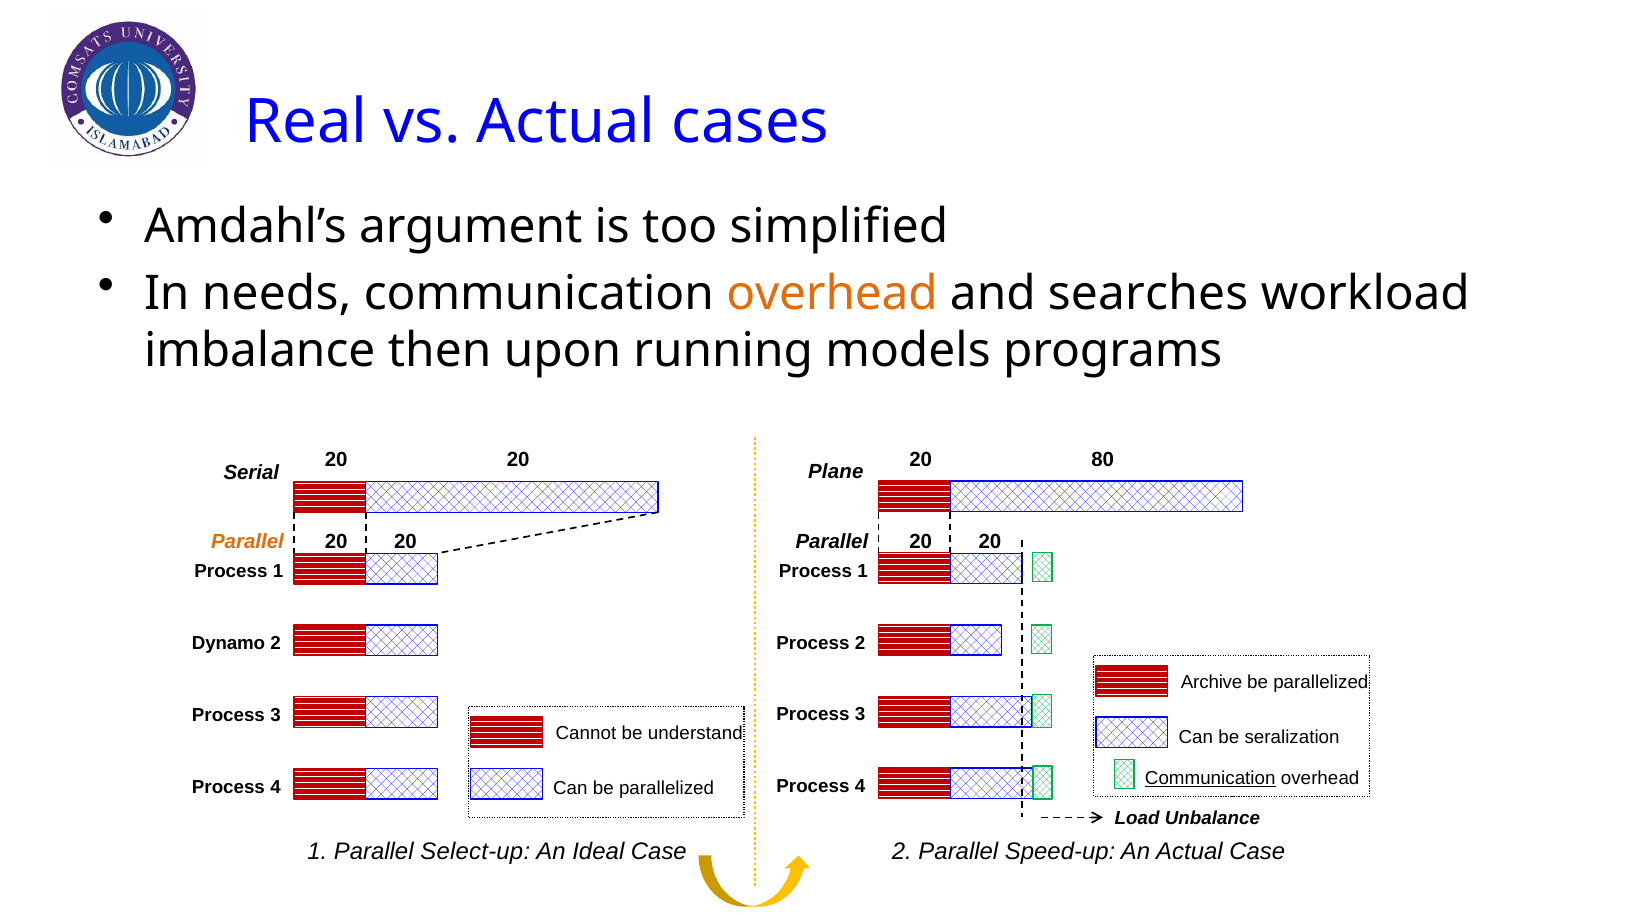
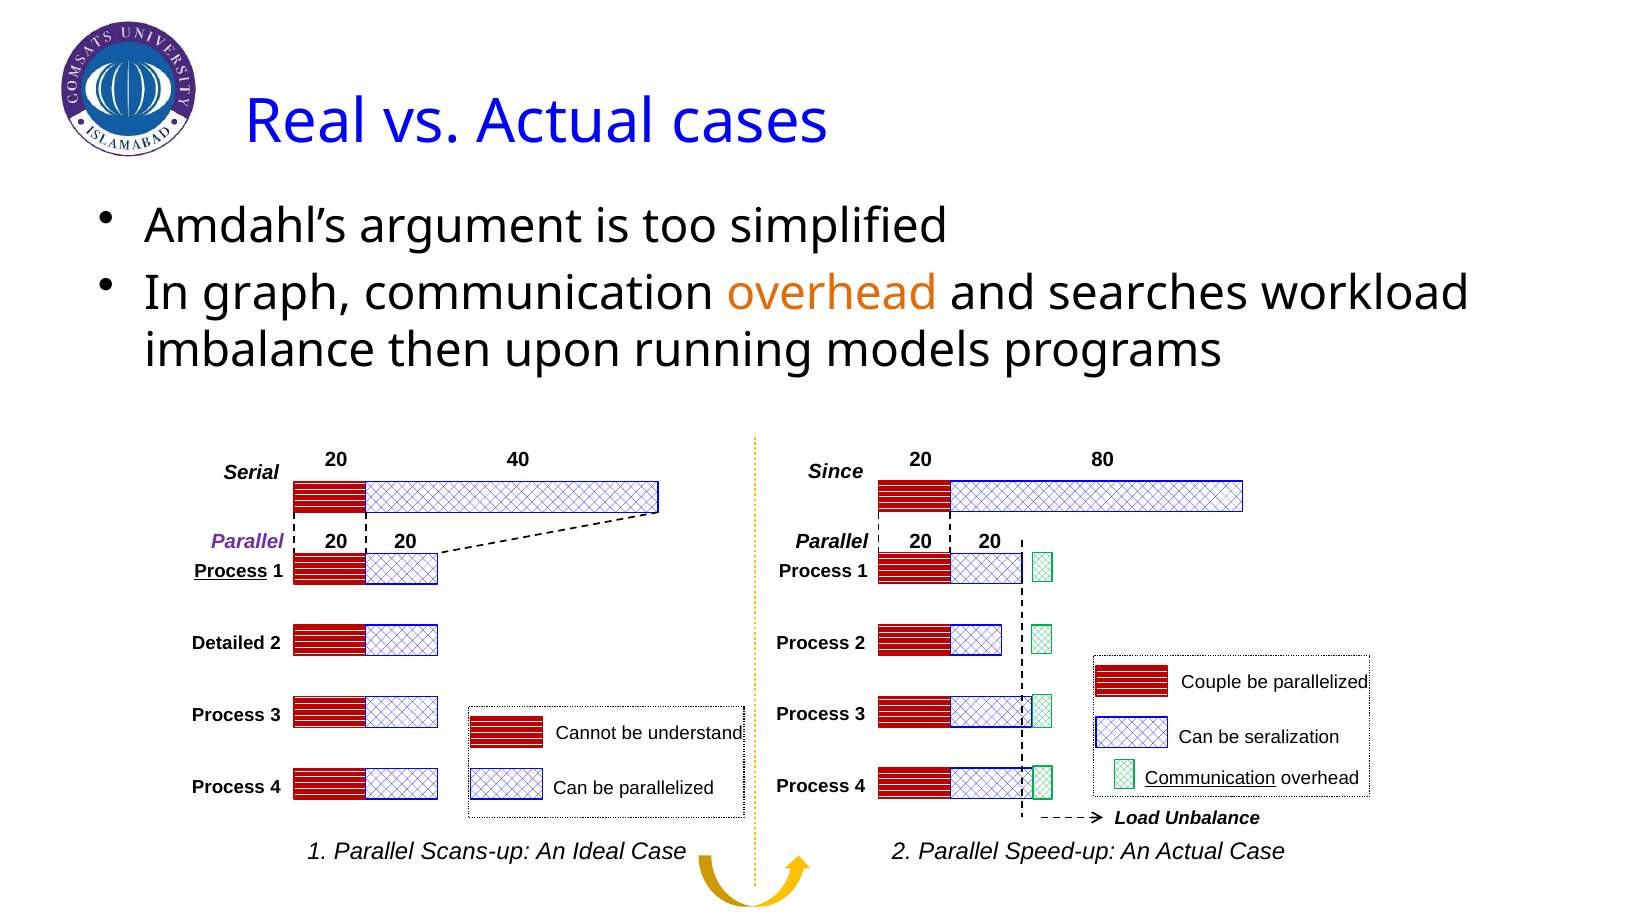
needs: needs -> graph (277, 293)
20: 20 -> 40 (518, 460)
Plane: Plane -> Since (836, 472)
Parallel colour: orange -> purple (247, 542)
Process underline: none -> present (231, 572)
Dynamo: Dynamo -> Detailed (228, 643)
Archive: Archive -> Couple (1211, 682)
Select-up: Select-up -> Scans-up (475, 852)
